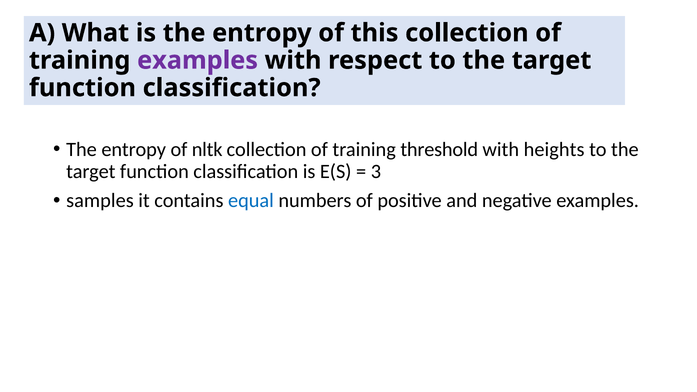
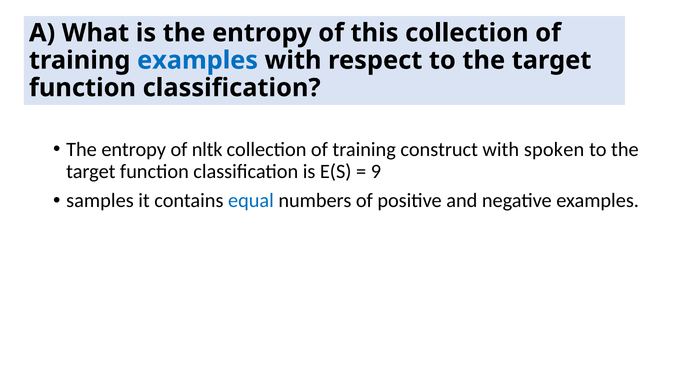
examples colour: purple -> blue (198, 60)
threshold: threshold -> construct (439, 150)
heights: heights -> spoken (554, 150)
3: 3 -> 9 (376, 171)
